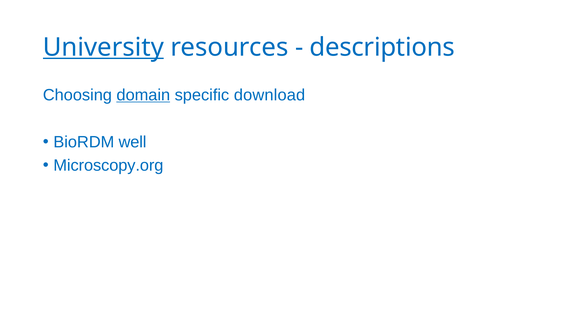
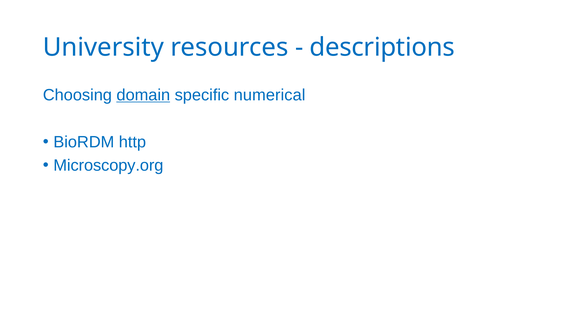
University underline: present -> none (103, 47)
download: download -> numerical (270, 95)
well: well -> http (132, 142)
